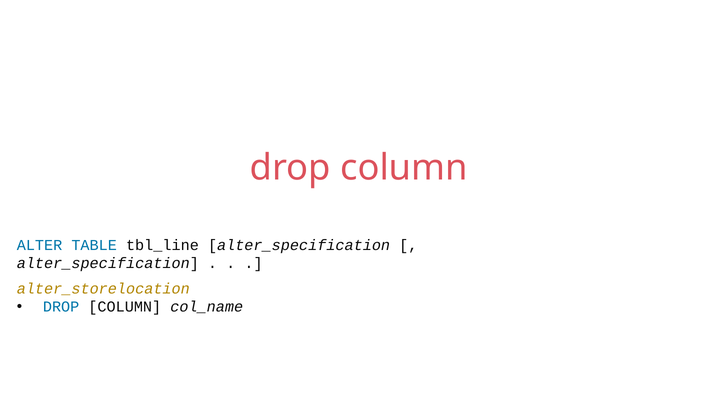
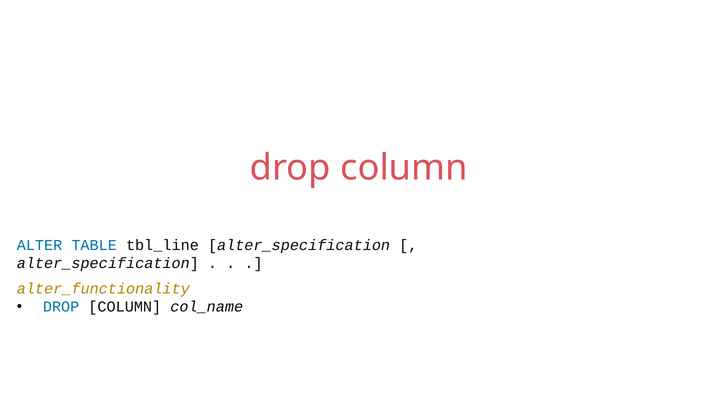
alter_storelocation: alter_storelocation -> alter_functionality (103, 289)
